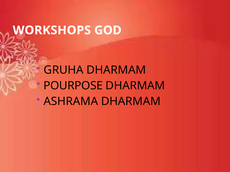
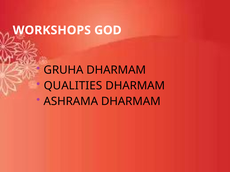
POURPOSE: POURPOSE -> QUALITIES (73, 86)
